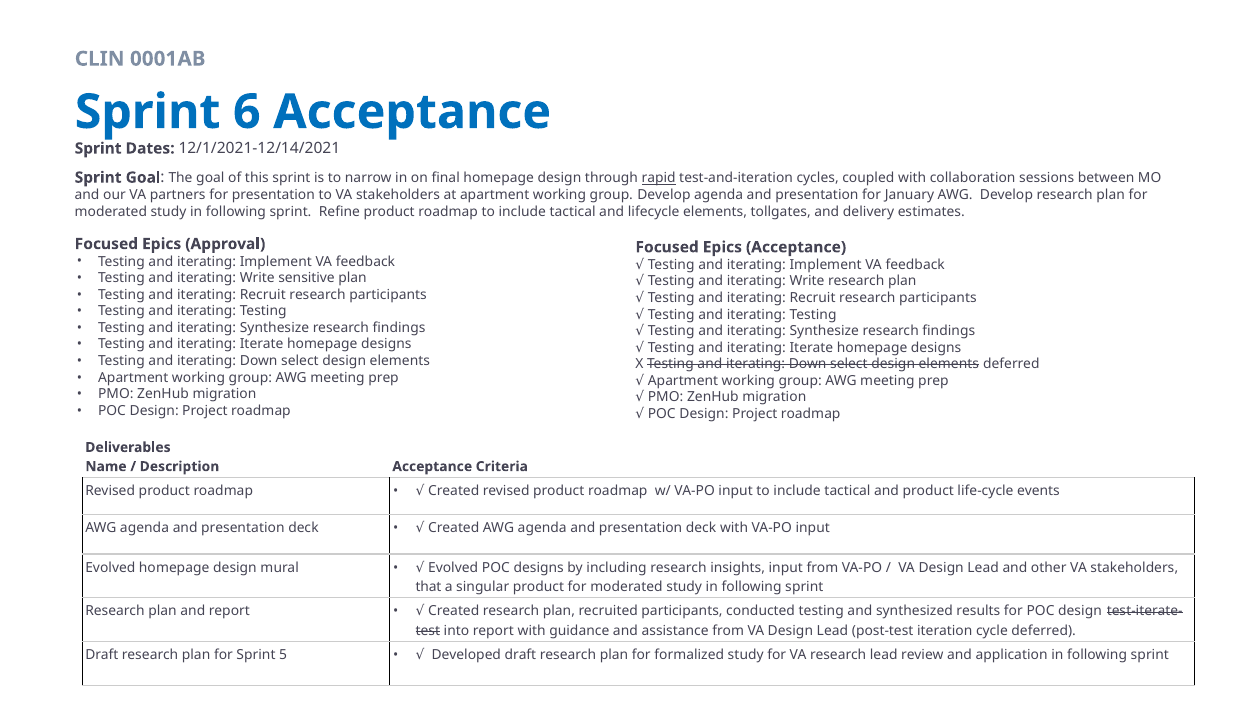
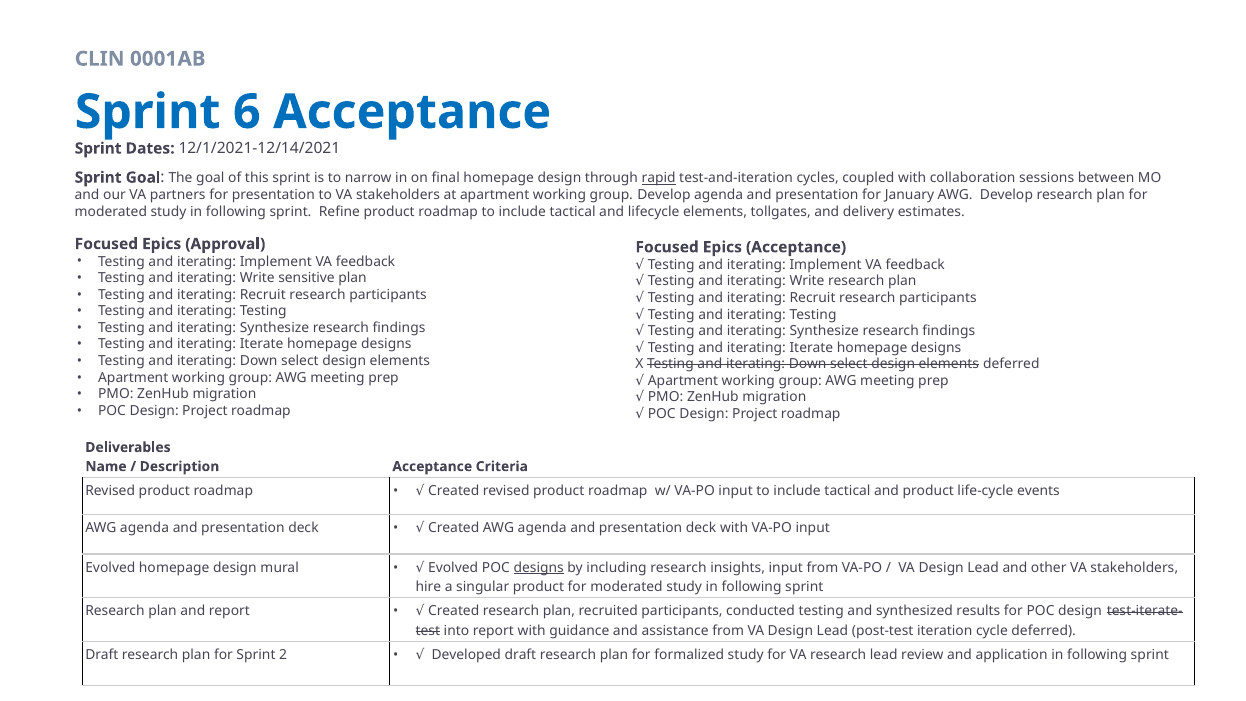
designs underline: none -> present (539, 567)
that: that -> hire (428, 586)
5: 5 -> 2 (283, 655)
